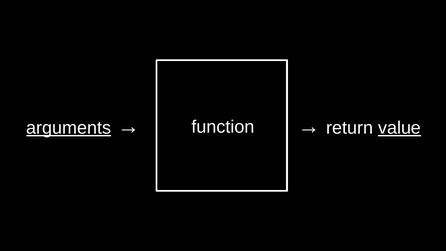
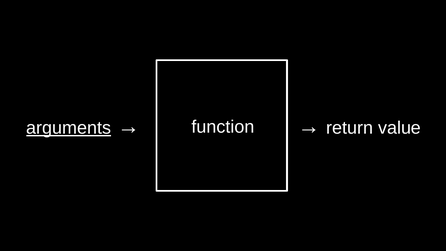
value underline: present -> none (400, 128)
